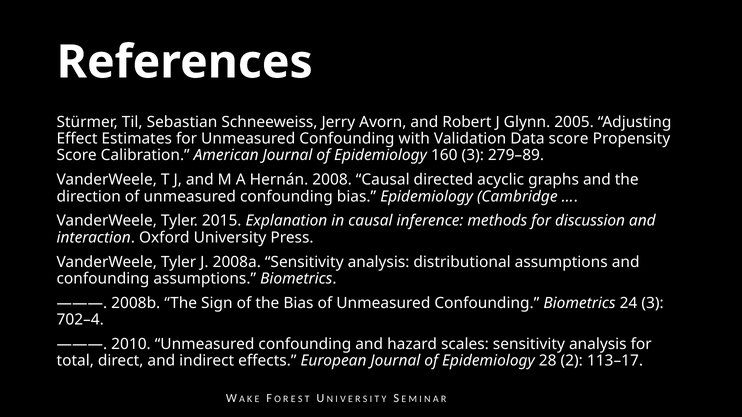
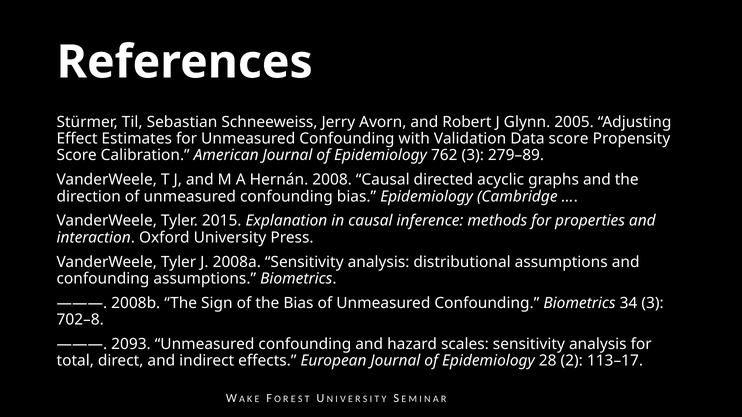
160: 160 -> 762 (444, 156)
discussion: discussion -> properties (590, 221)
24: 24 -> 34 (629, 303)
702–4: 702–4 -> 702–8 (80, 320)
2010: 2010 -> 2093 (131, 344)
